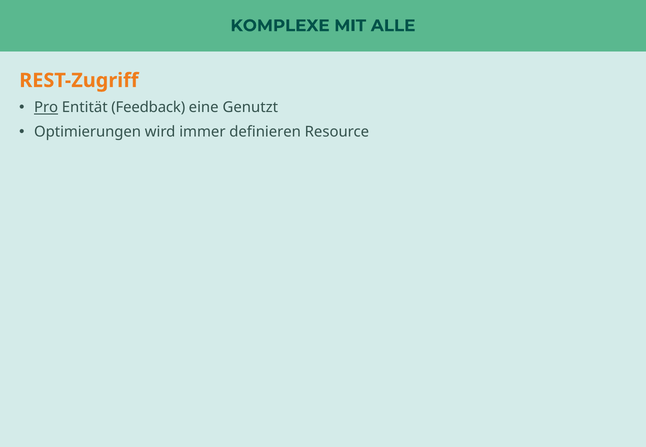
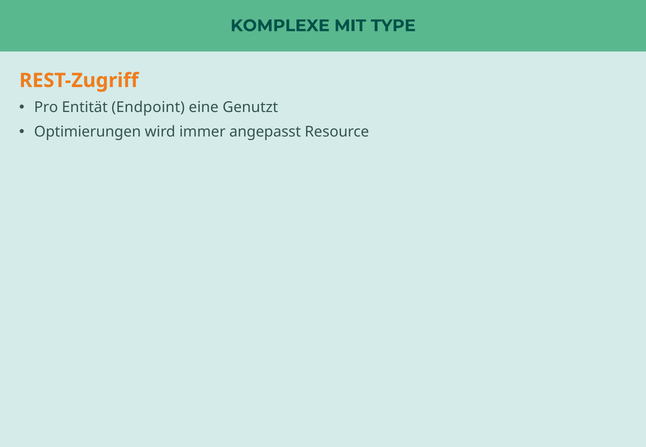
ALLE: ALLE -> TYPE (393, 26)
Pro underline: present -> none (46, 108)
Feedback: Feedback -> Endpoint (148, 108)
definieren: definieren -> angepasst (265, 132)
